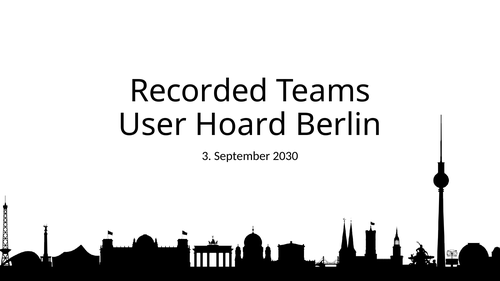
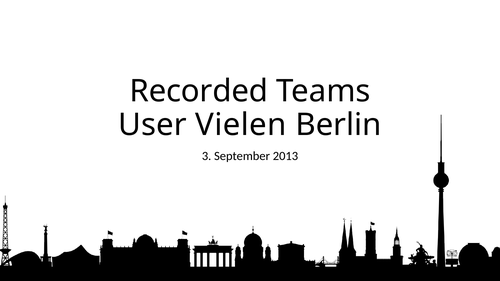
Hoard: Hoard -> Vielen (241, 125)
2030: 2030 -> 2013 (285, 156)
